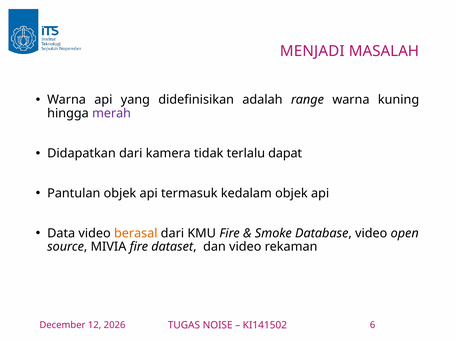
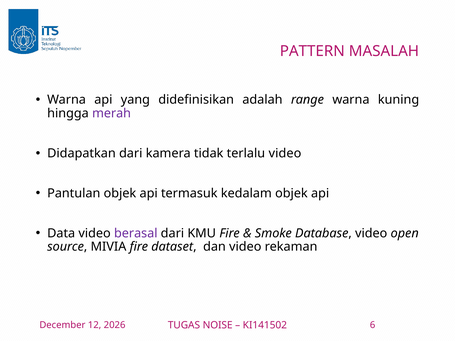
MENJADI: MENJADI -> PATTERN (312, 51)
terlalu dapat: dapat -> video (285, 153)
berasal colour: orange -> purple (136, 233)
